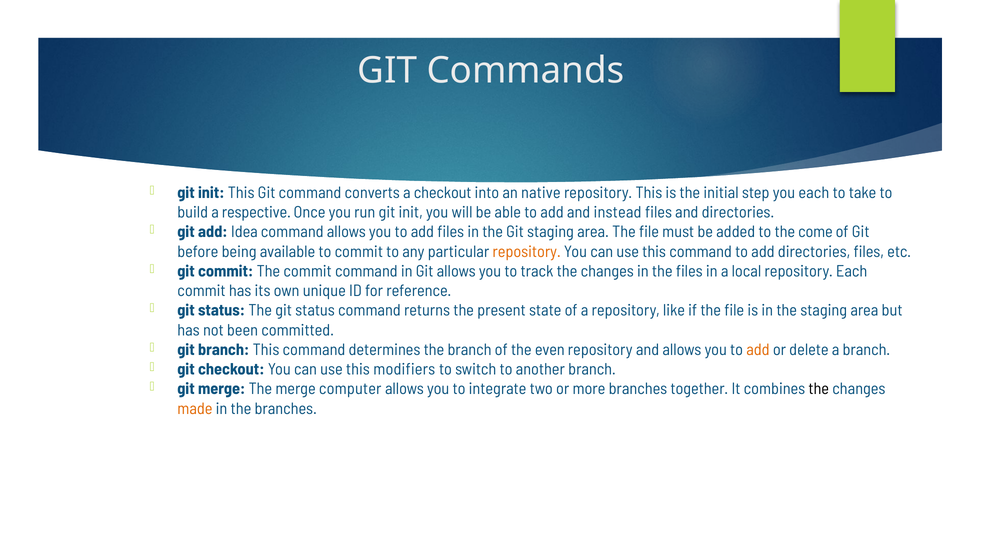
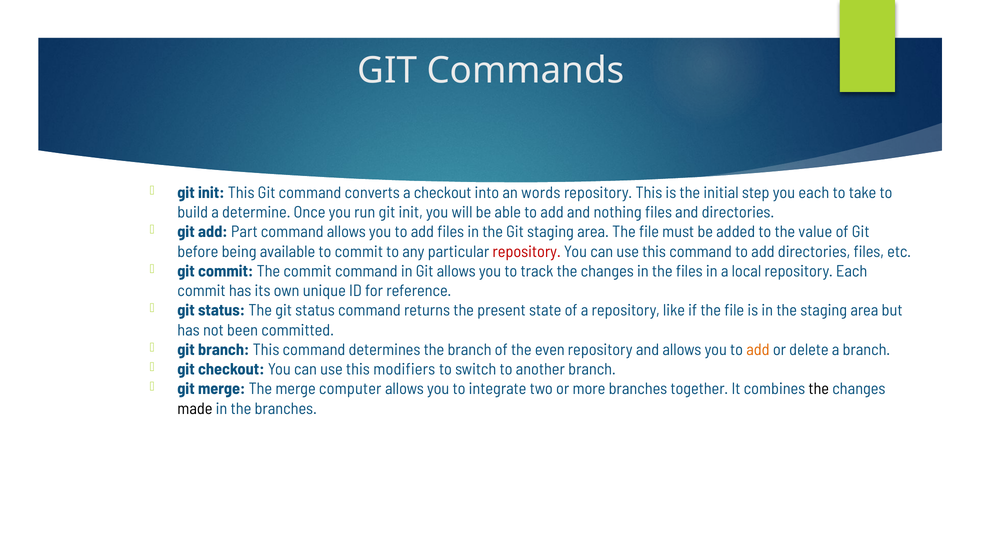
native: native -> words (541, 193)
respective: respective -> determine (256, 212)
instead: instead -> nothing (618, 212)
Idea: Idea -> Part (244, 232)
come: come -> value (815, 232)
repository colour: orange -> red (527, 252)
made colour: orange -> black (195, 409)
